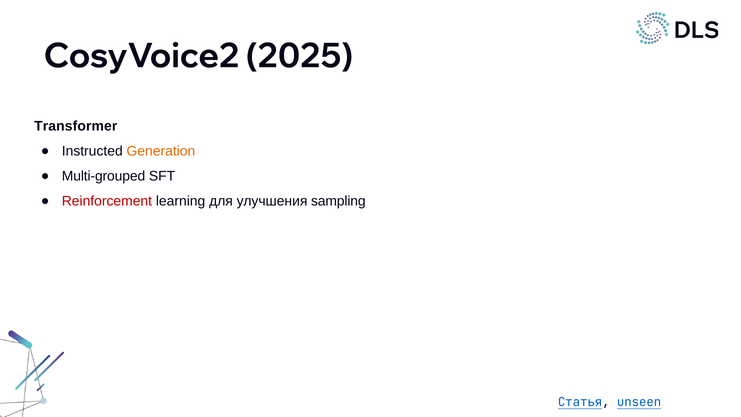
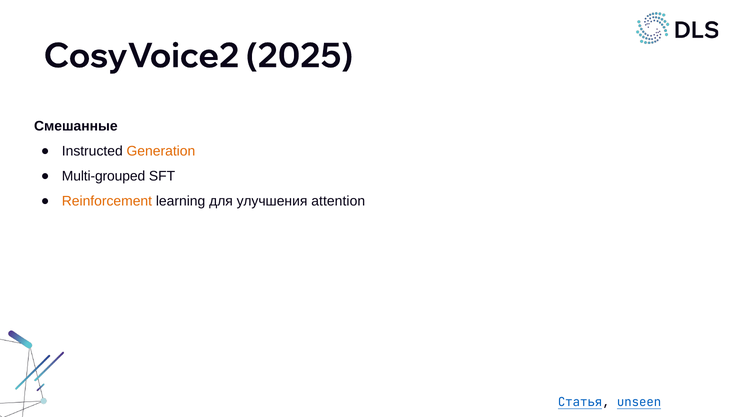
Transformer: Transformer -> Смешанные (76, 126)
Reinforcement colour: red -> orange (107, 201)
sampling: sampling -> attention (338, 201)
